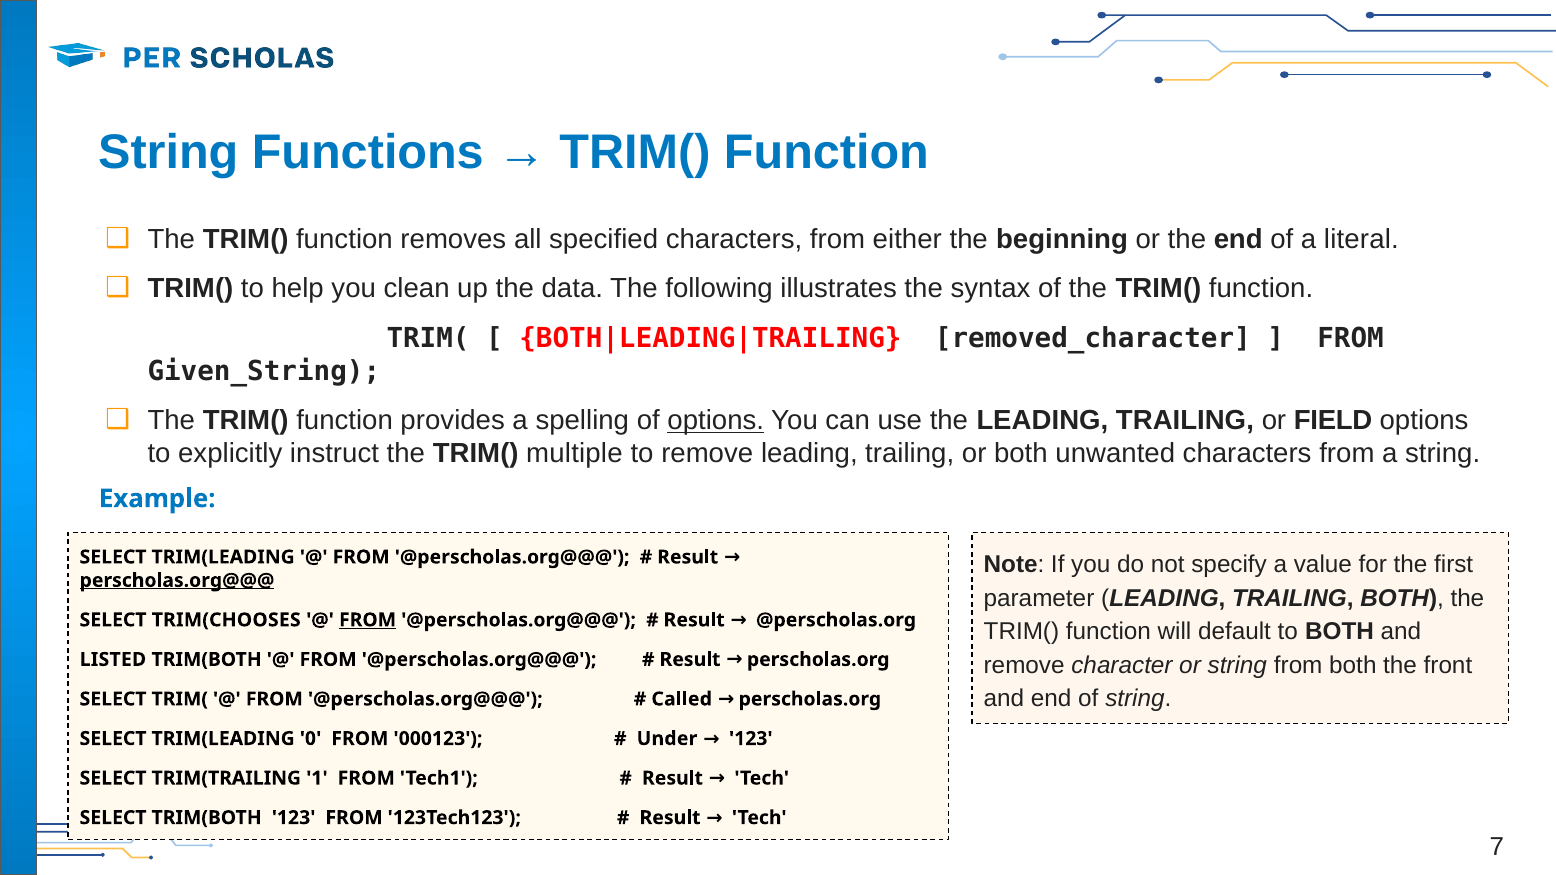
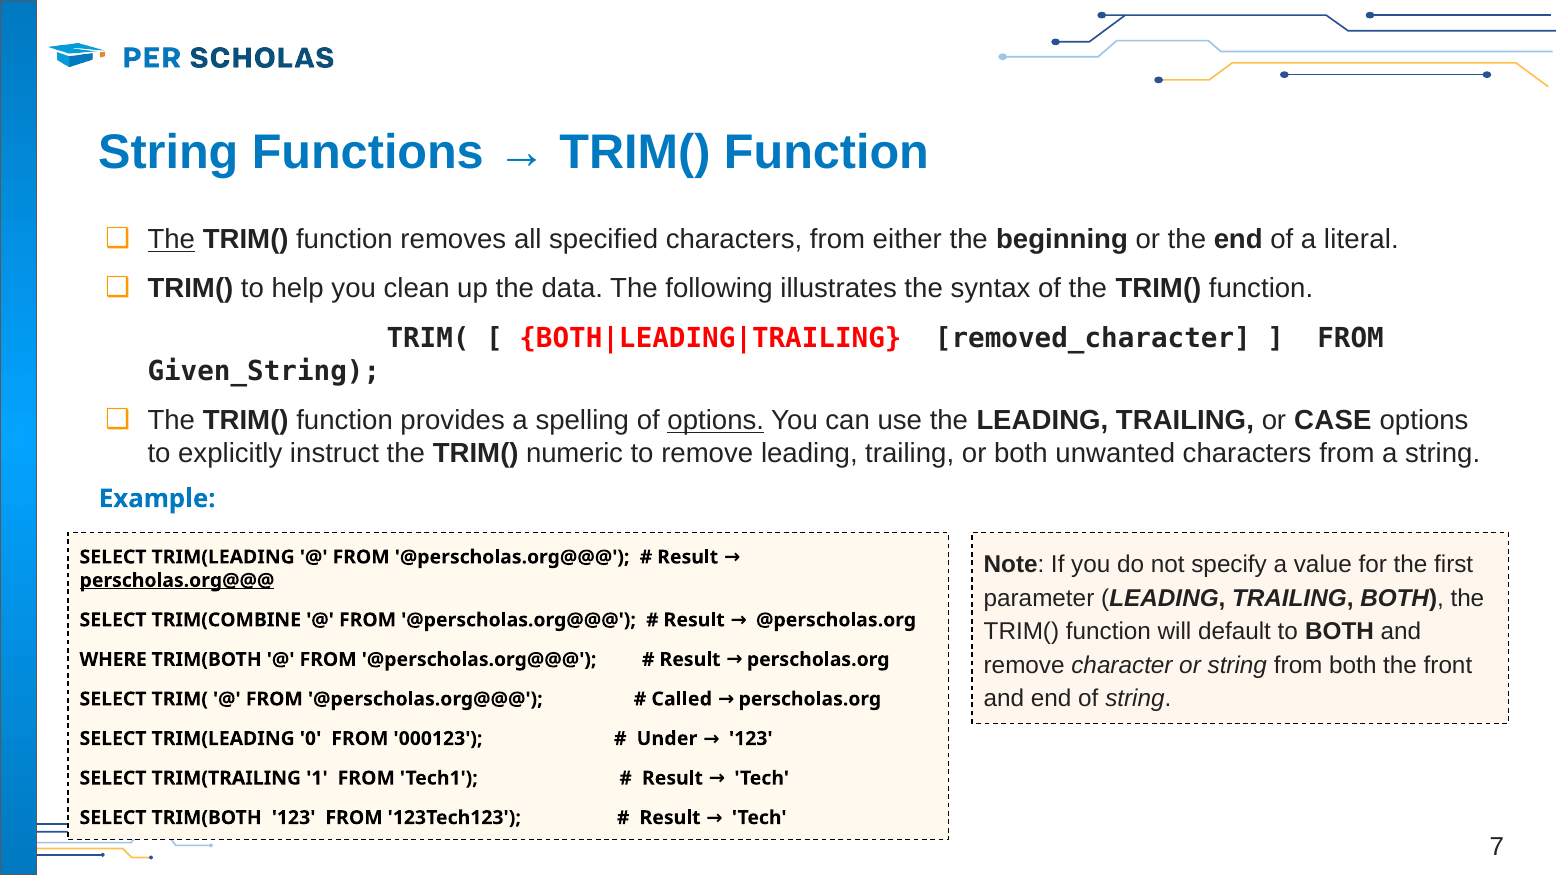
The underline: none -> present (171, 240)
FIELD: FIELD -> CASE (1333, 421)
multiple: multiple -> numeric (575, 454)
TRIM(CHOOSES: TRIM(CHOOSES -> TRIM(COMBINE (226, 620)
FROM underline: present -> none (368, 620)
LISTED: LISTED -> WHERE (113, 660)
